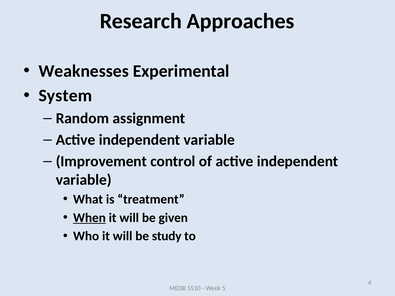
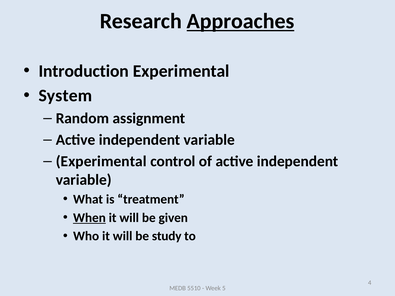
Approaches underline: none -> present (241, 21)
Weaknesses: Weaknesses -> Introduction (84, 71)
Improvement: Improvement -> Experimental (101, 161)
